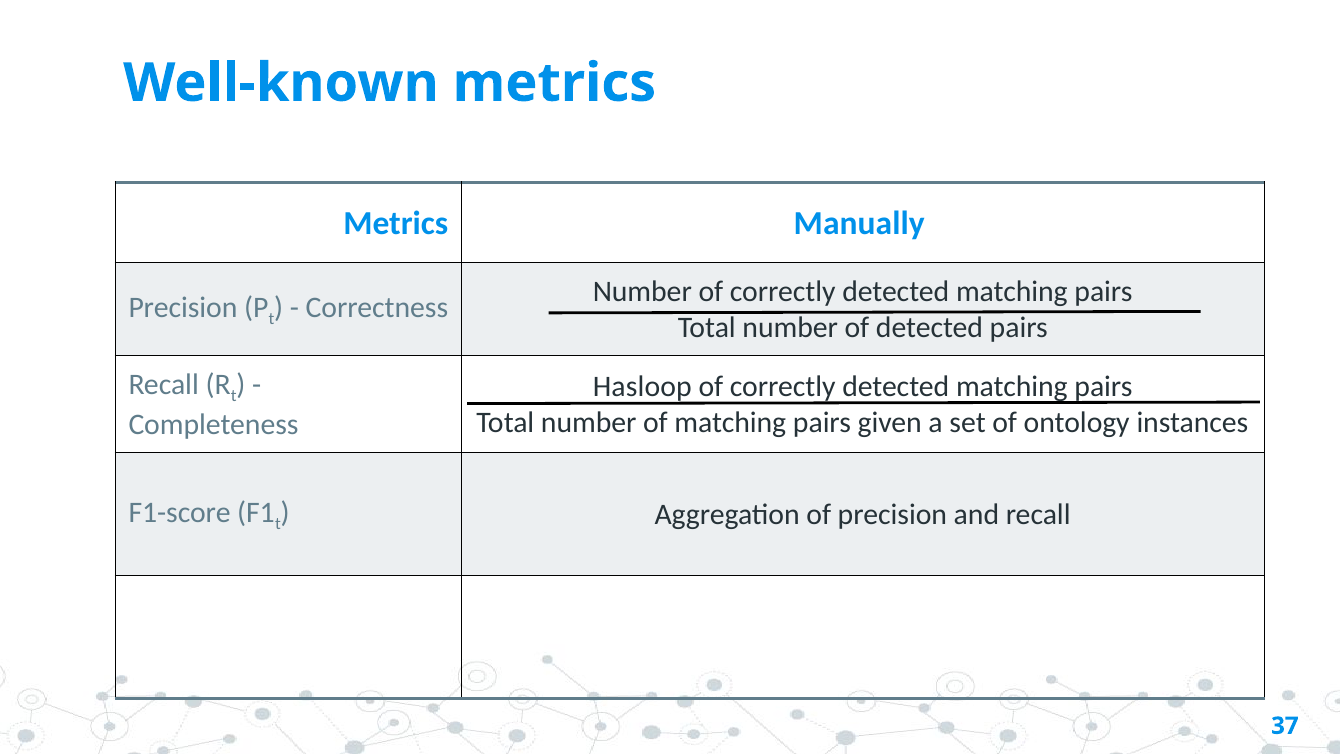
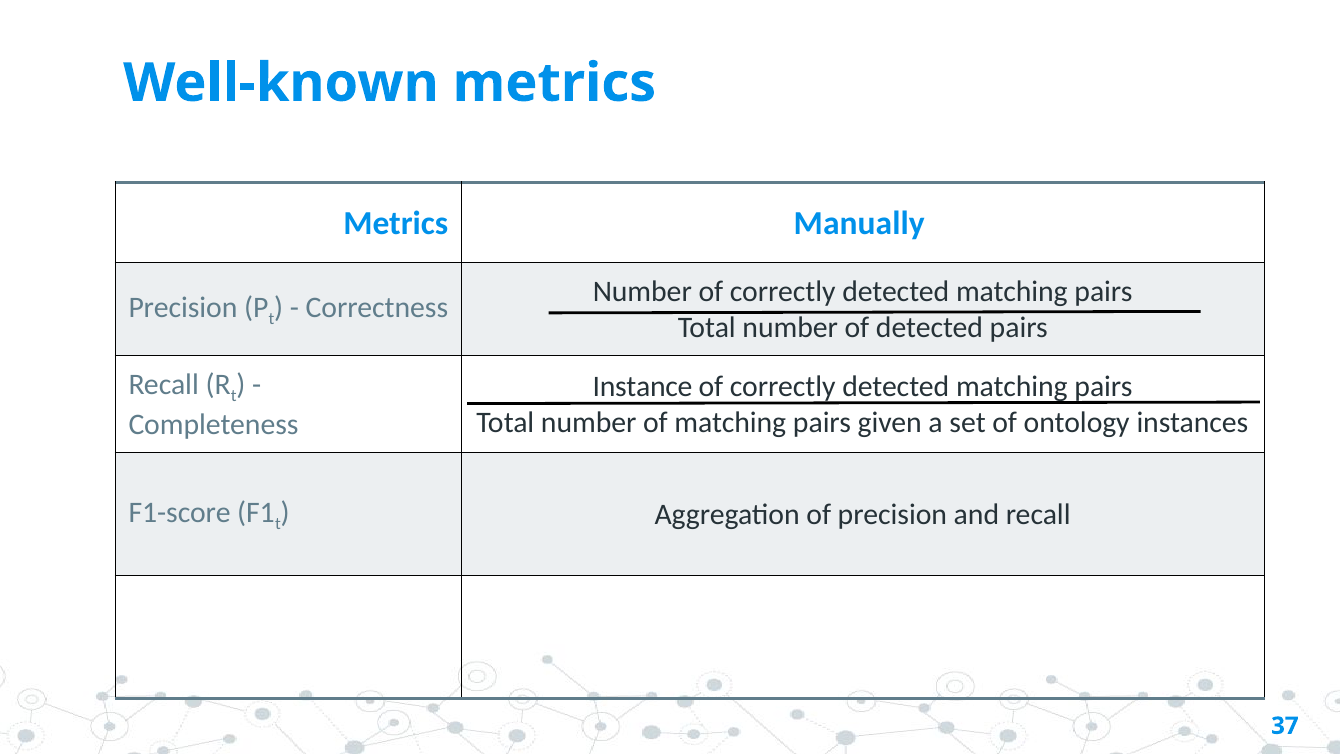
Hasloop: Hasloop -> Instance (643, 386)
